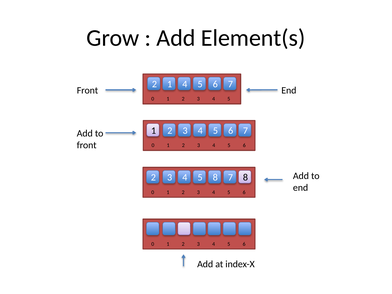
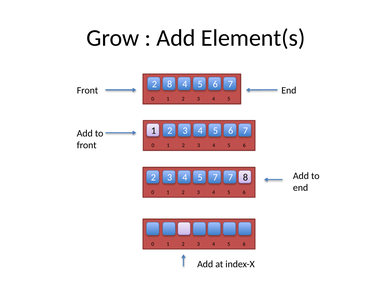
2 1: 1 -> 8 (170, 84)
8: 8 -> 7 (215, 178)
